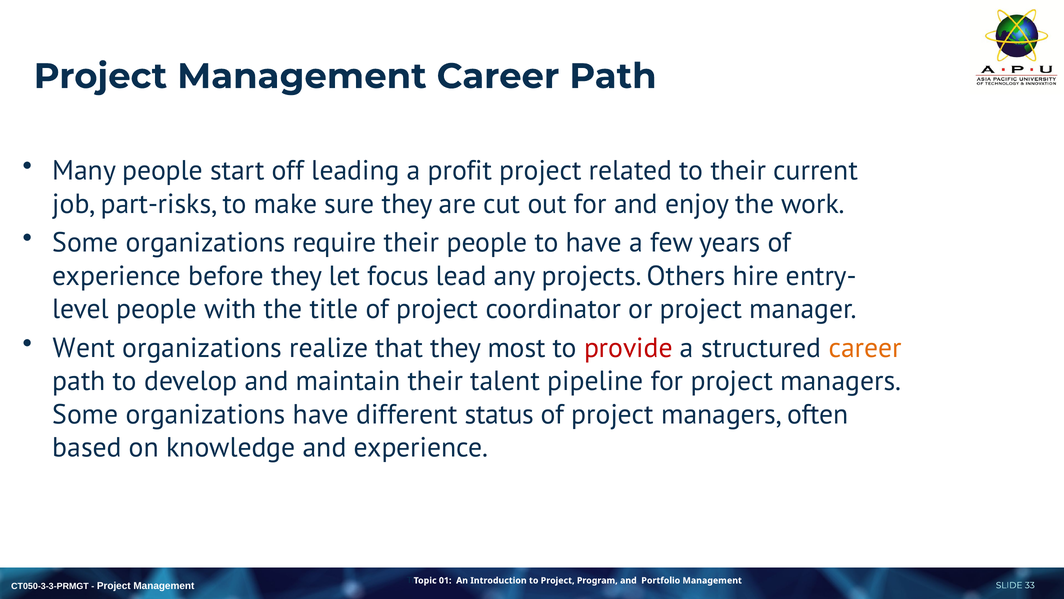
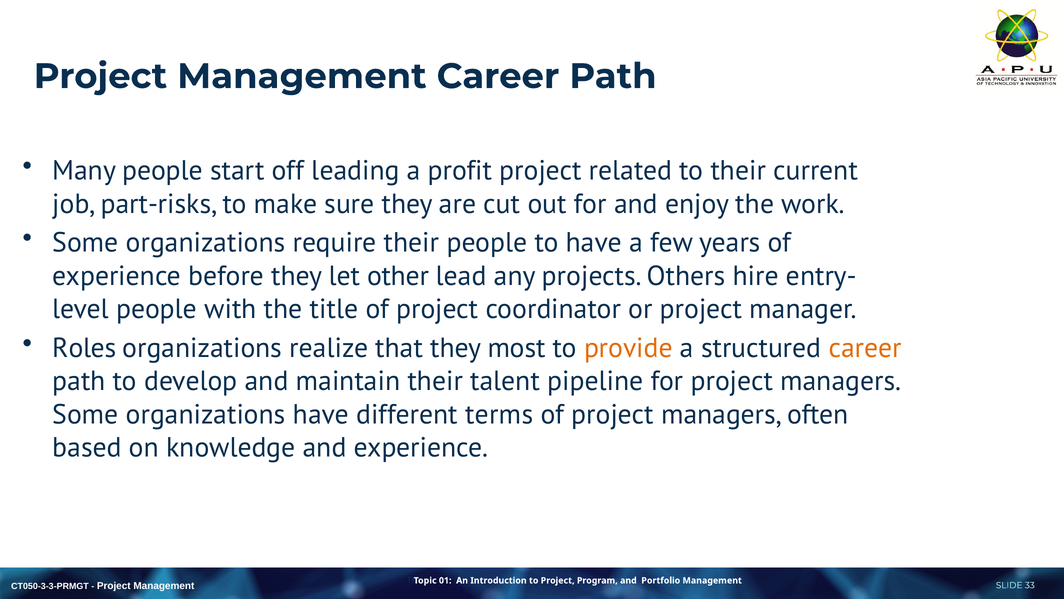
focus: focus -> other (398, 276)
Went: Went -> Roles (84, 348)
provide colour: red -> orange (628, 348)
status: status -> terms (499, 414)
